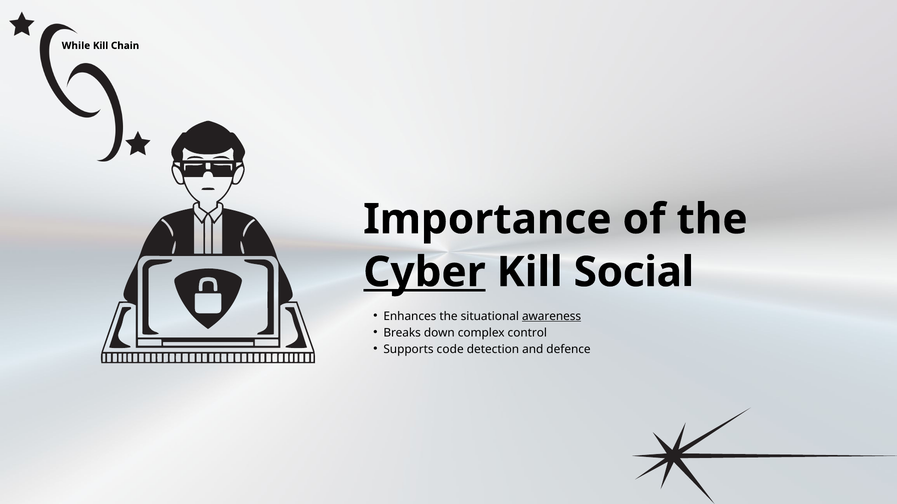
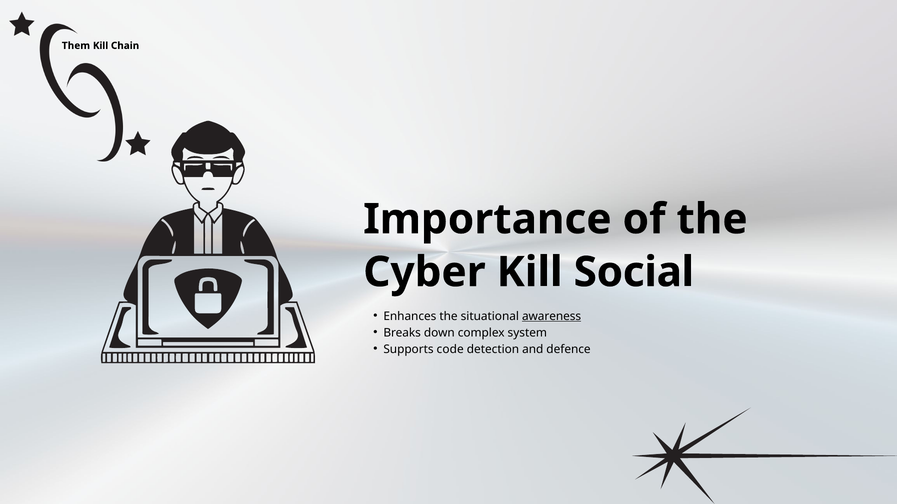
While: While -> Them (76, 46)
Cyber underline: present -> none (424, 272)
control: control -> system (527, 333)
